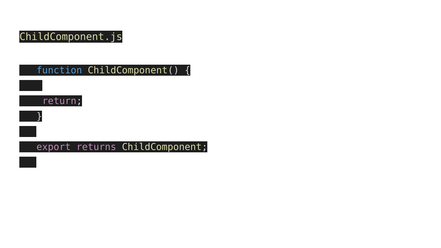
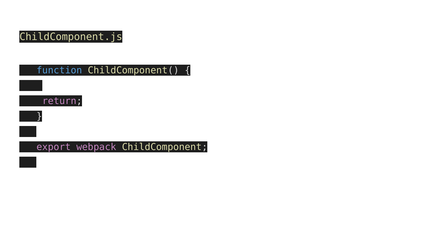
returns: returns -> webpack (96, 147)
